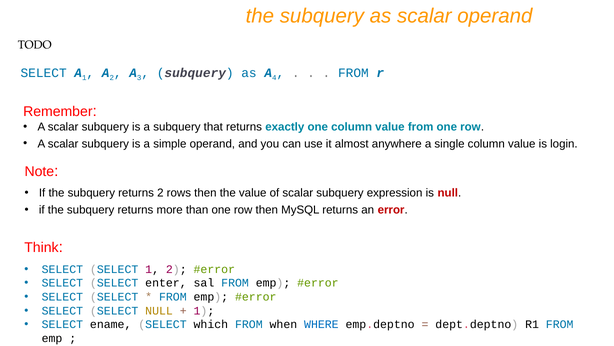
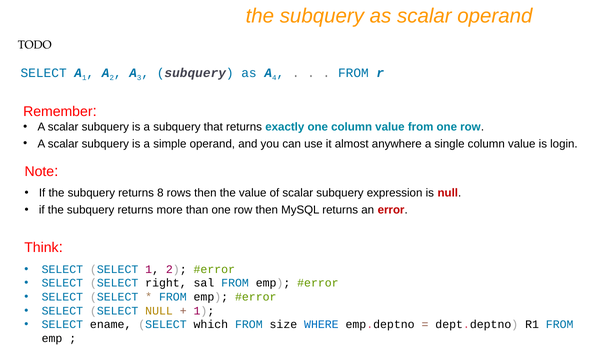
returns 2: 2 -> 8 (160, 193)
enter: enter -> right (166, 283)
when: when -> size (283, 324)
